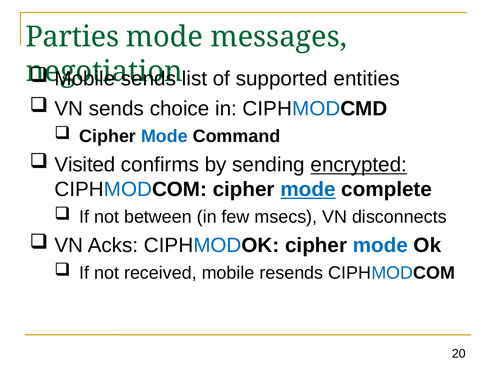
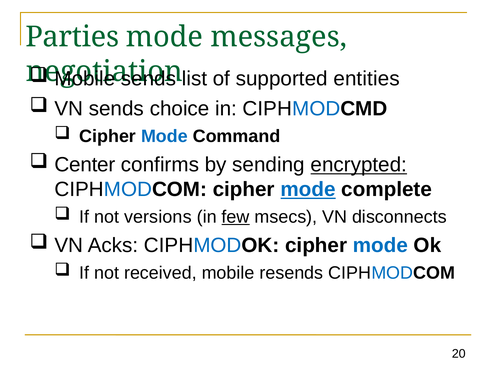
Visited: Visited -> Center (85, 165)
between: between -> versions (158, 217)
few underline: none -> present (236, 217)
